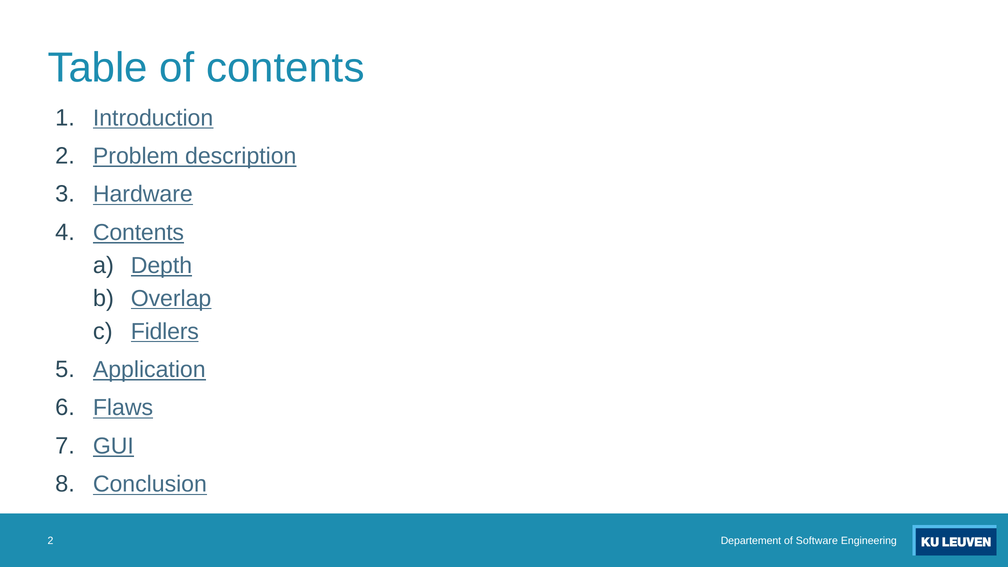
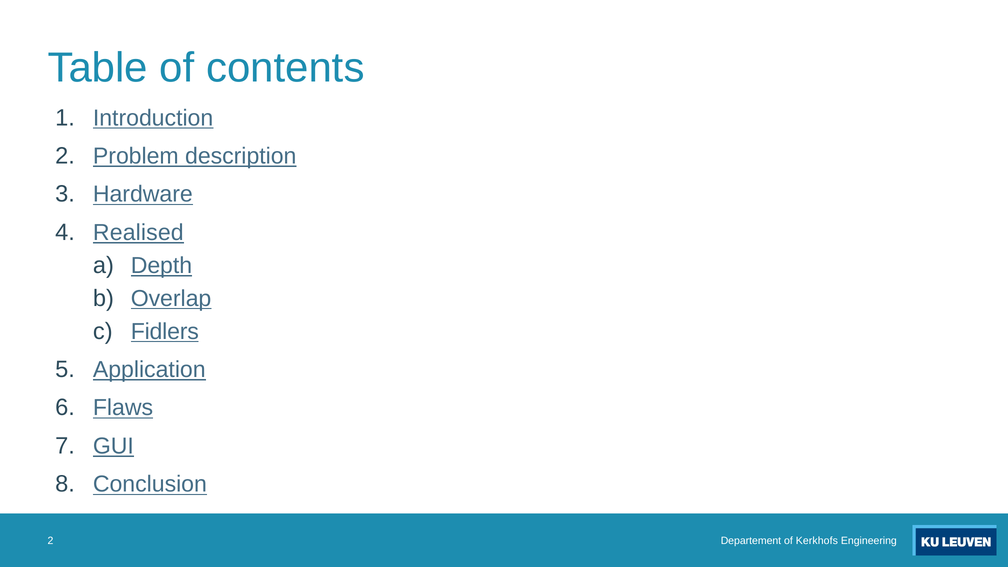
Contents: Contents -> Realised (138, 233)
Software: Software -> Kerkhofs (817, 541)
